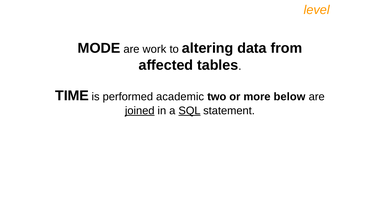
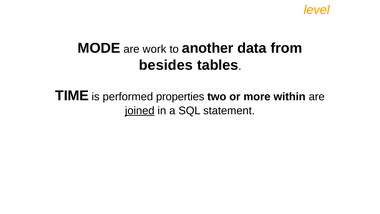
altering: altering -> another (208, 48)
affected: affected -> besides (166, 65)
academic: academic -> properties (180, 97)
below: below -> within (290, 97)
SQL underline: present -> none (190, 110)
